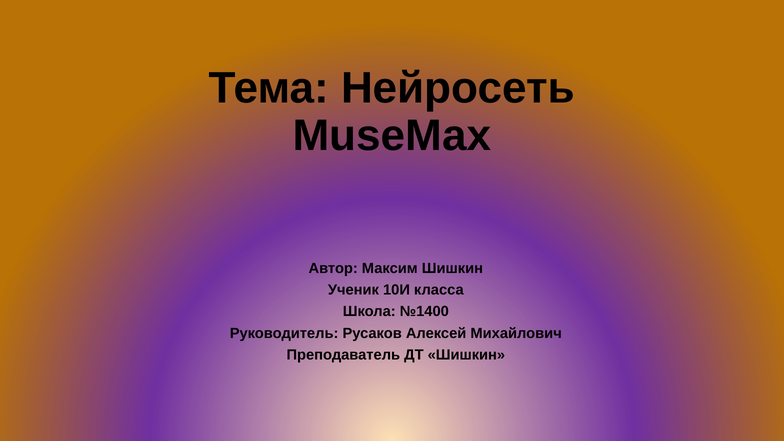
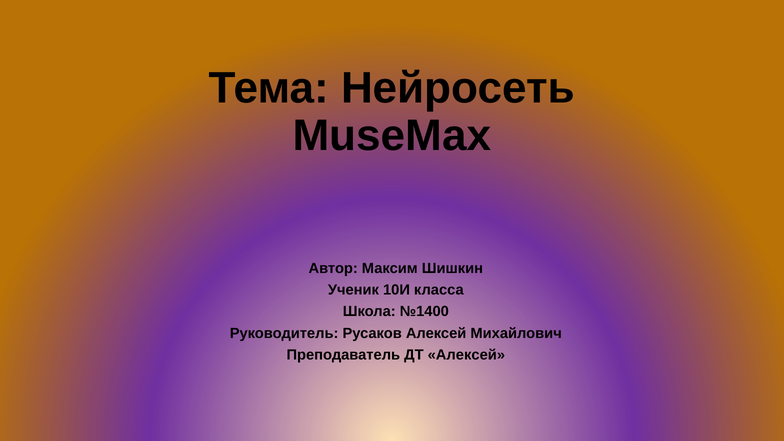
ДТ Шишкин: Шишкин -> Алексей (466, 355)
